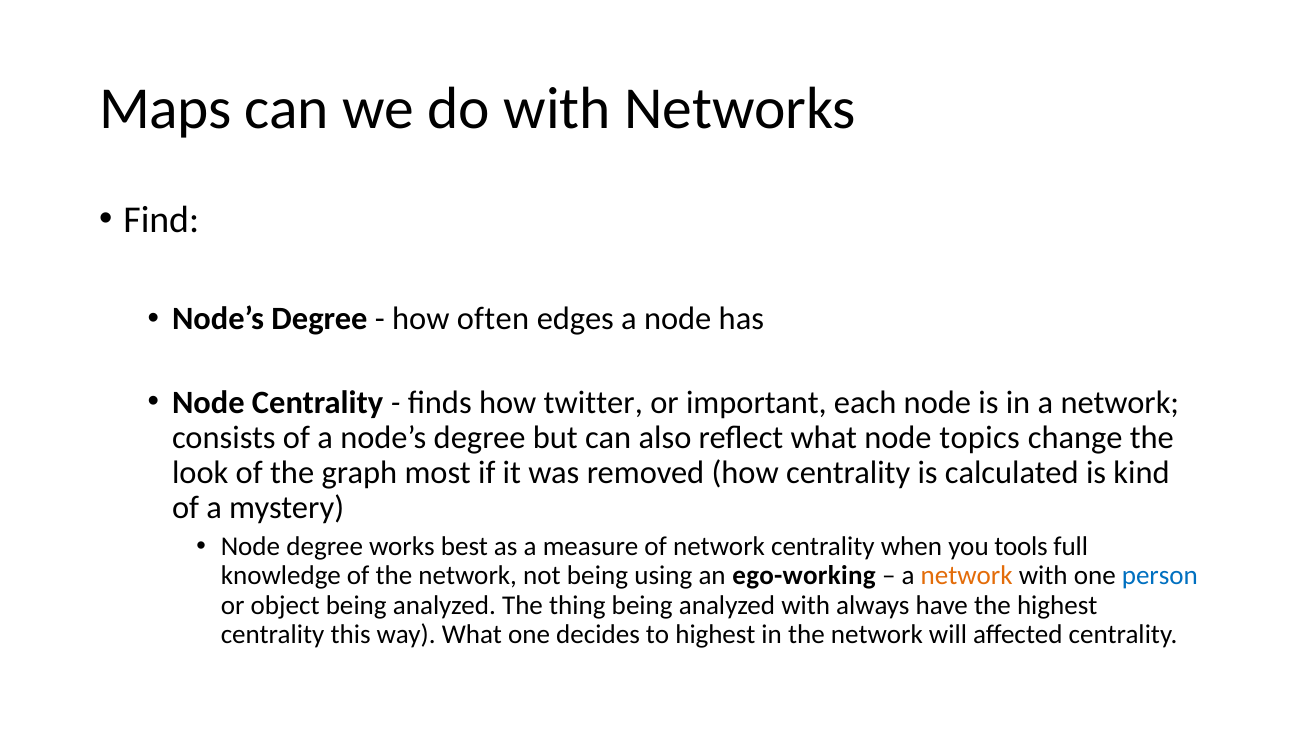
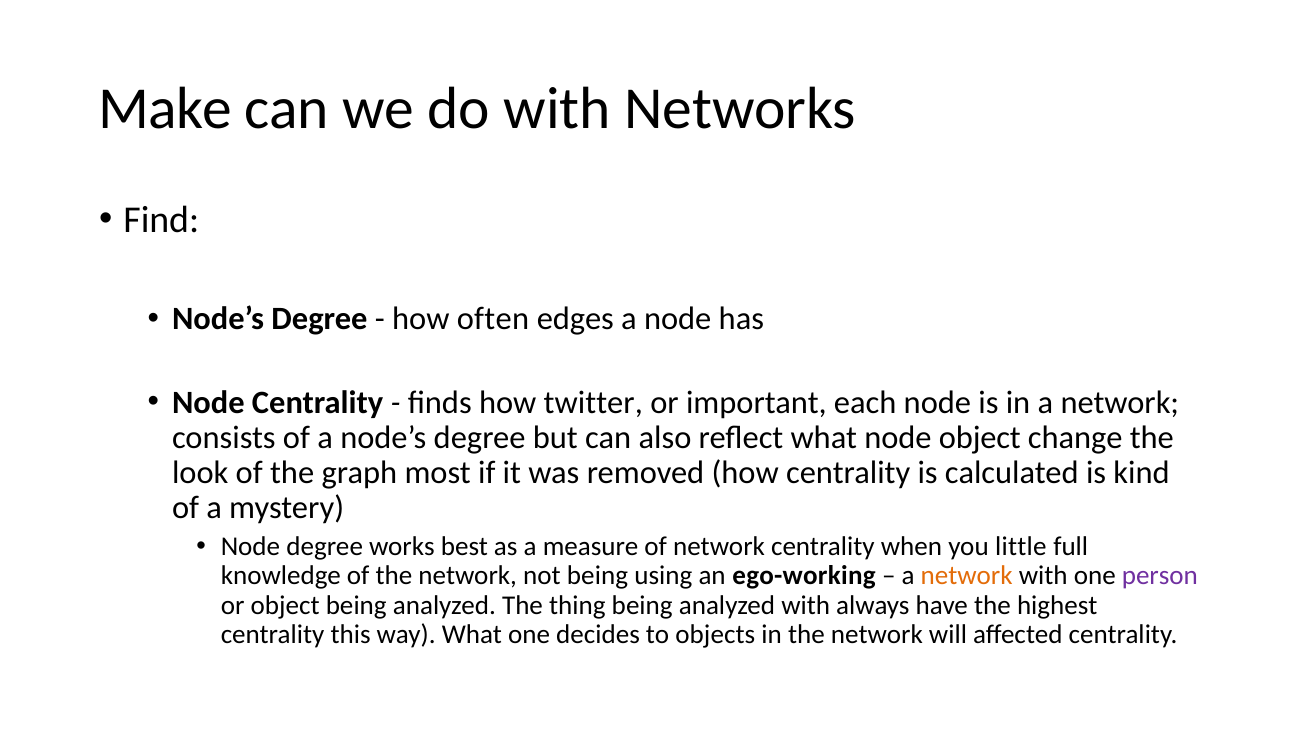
Maps: Maps -> Make (165, 109)
node topics: topics -> object (980, 437)
tools: tools -> little (1021, 546)
person colour: blue -> purple (1160, 576)
to highest: highest -> objects (715, 634)
